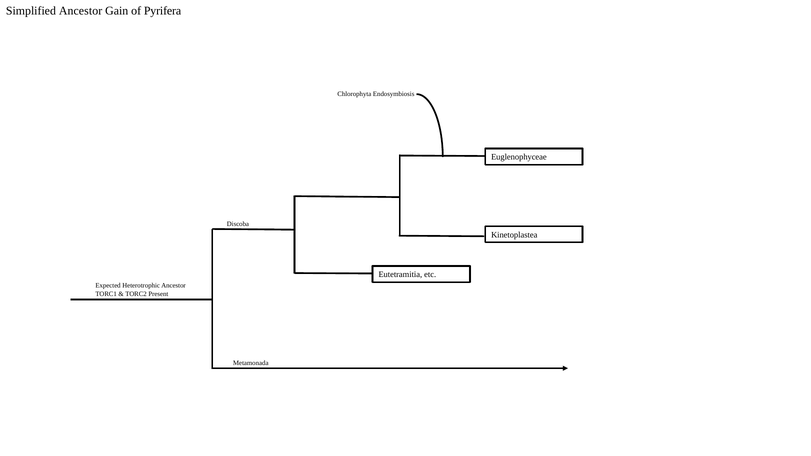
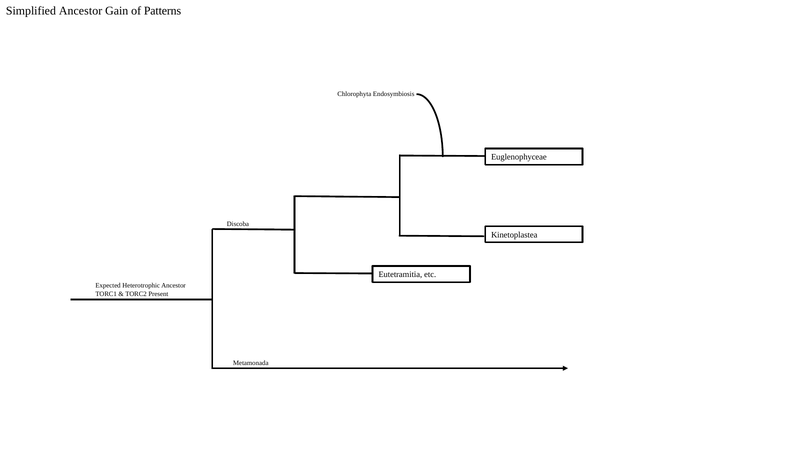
Pyrifera: Pyrifera -> Patterns (163, 11)
